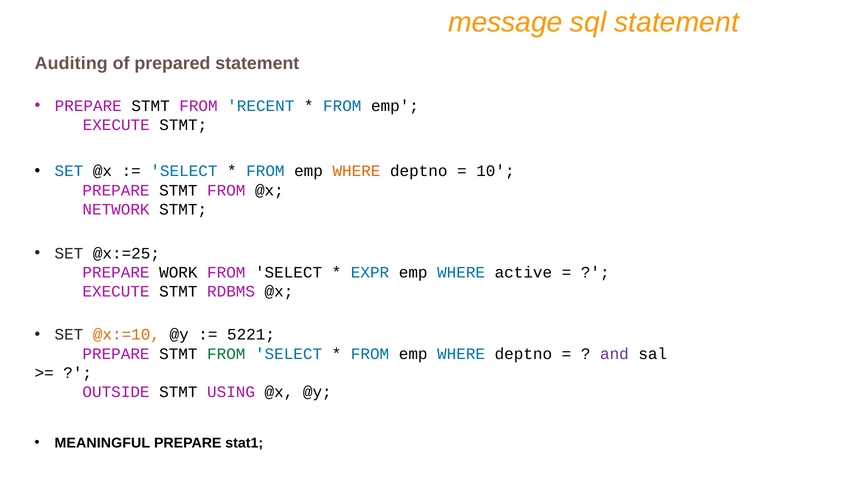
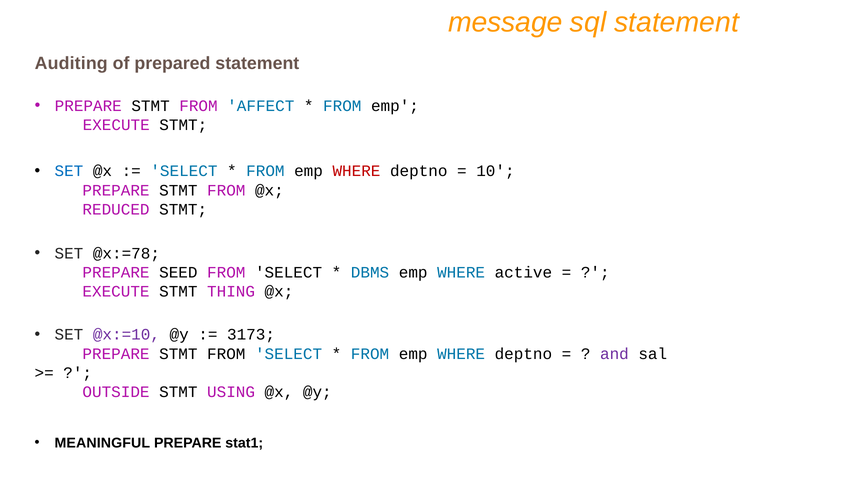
RECENT: RECENT -> AFFECT (261, 106)
WHERE colour: orange -> red (356, 171)
NETWORK: NETWORK -> REDUCED (116, 210)
@x:=25: @x:=25 -> @x:=78 (126, 253)
WORK: WORK -> SEED (178, 273)
EXPR: EXPR -> DBMS (370, 273)
RDBMS: RDBMS -> THING (231, 292)
@x:=10 colour: orange -> purple (126, 335)
5221: 5221 -> 3173 (251, 335)
FROM colour: green -> black (226, 354)
